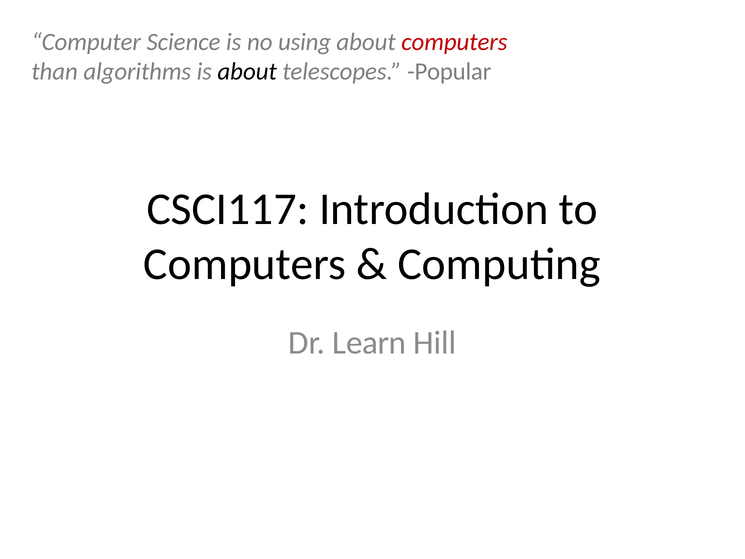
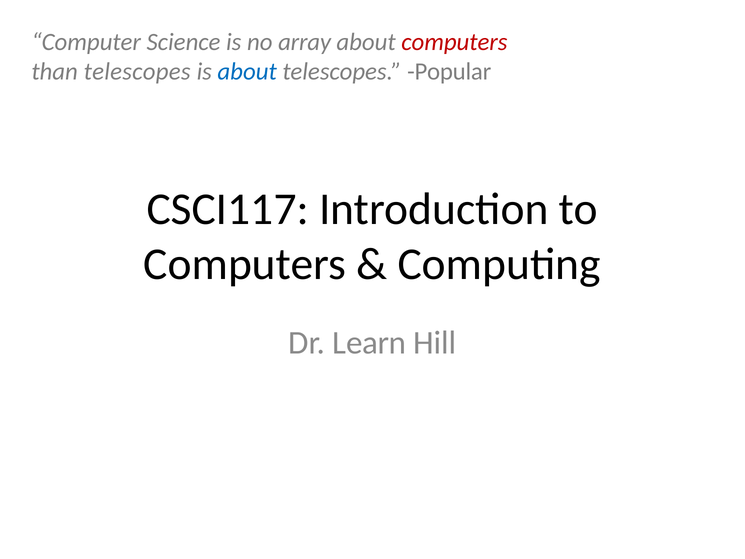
using: using -> array (305, 42)
than algorithms: algorithms -> telescopes (137, 72)
about colour: black -> blue (247, 72)
